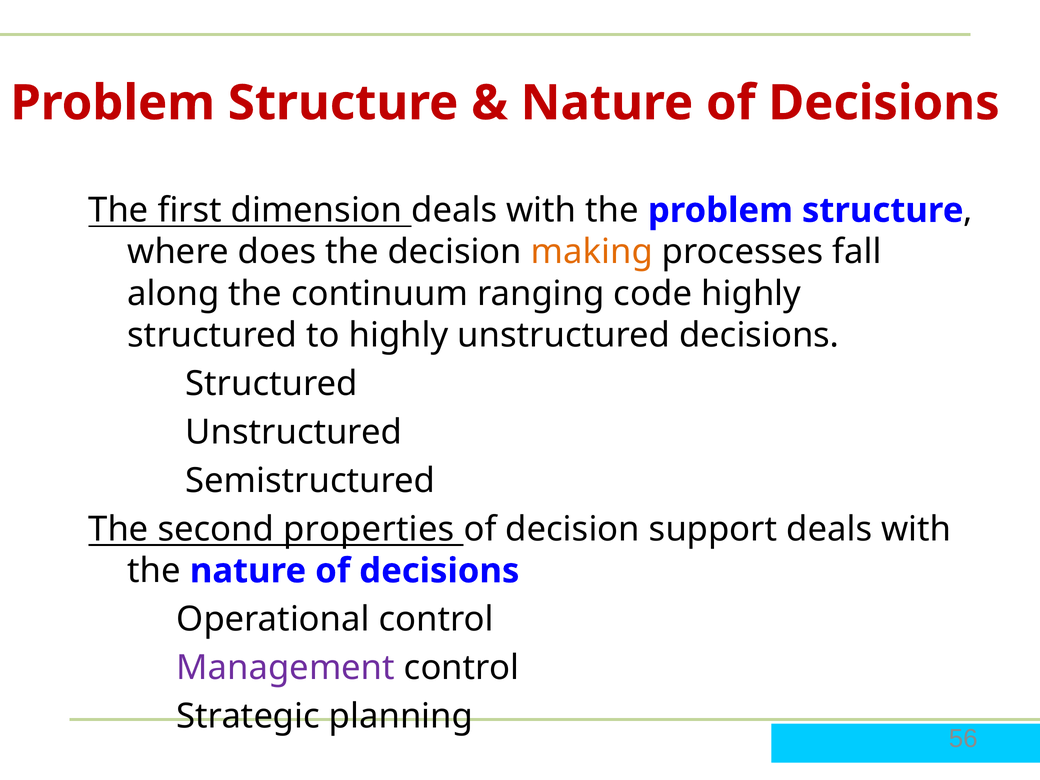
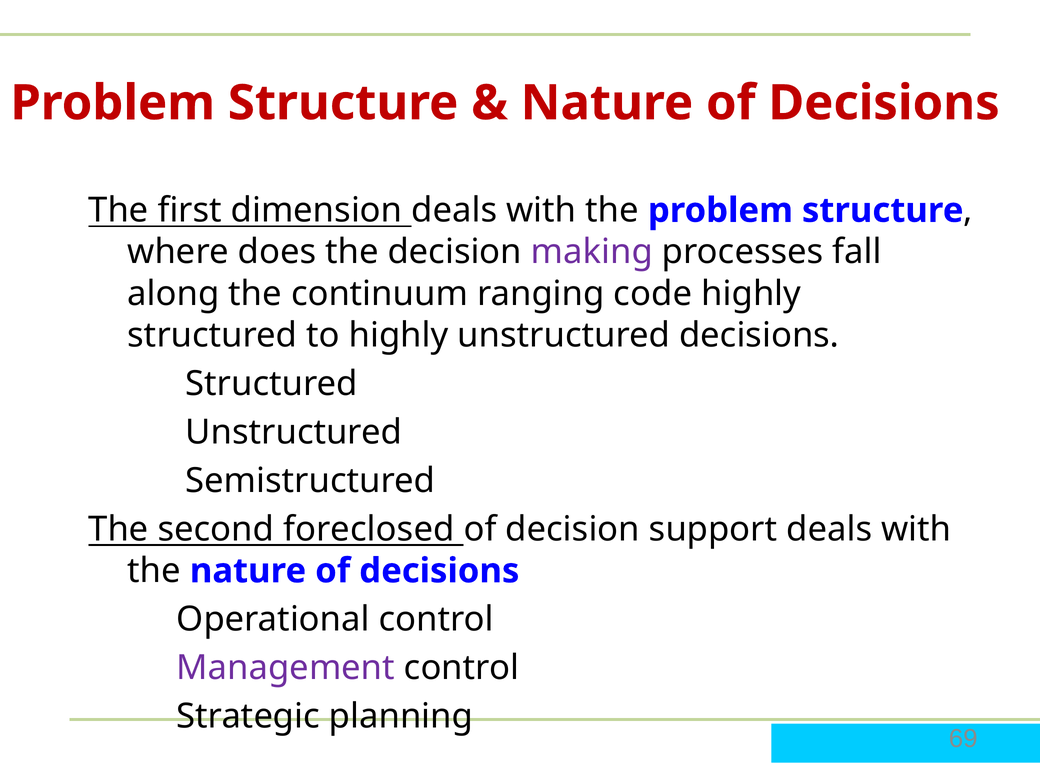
making colour: orange -> purple (592, 252)
properties: properties -> foreclosed (369, 529)
56: 56 -> 69 (963, 738)
